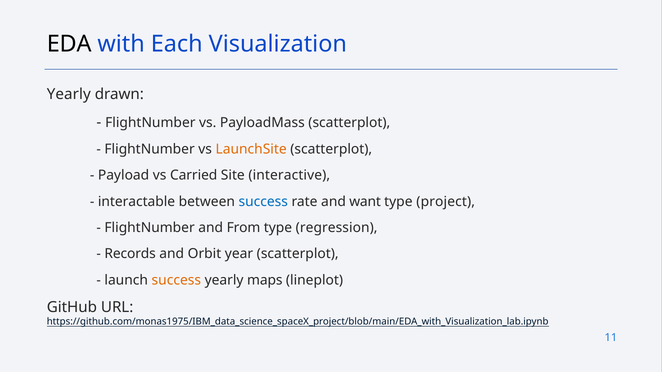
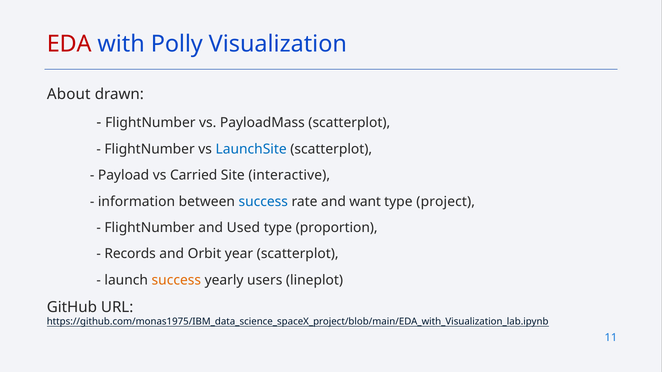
EDA colour: black -> red (69, 44)
Each: Each -> Polly (177, 44)
Yearly: Yearly -> About (69, 95)
LaunchSite colour: orange -> blue (251, 149)
interactable: interactable -> information (136, 202)
From: From -> Used (243, 228)
regression: regression -> proportion (337, 228)
maps: maps -> users (265, 280)
